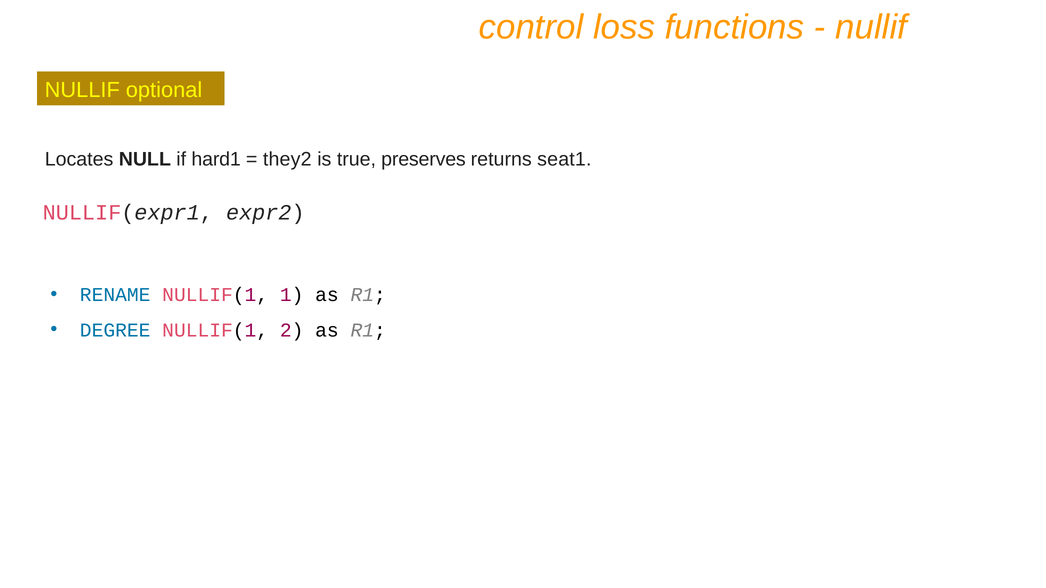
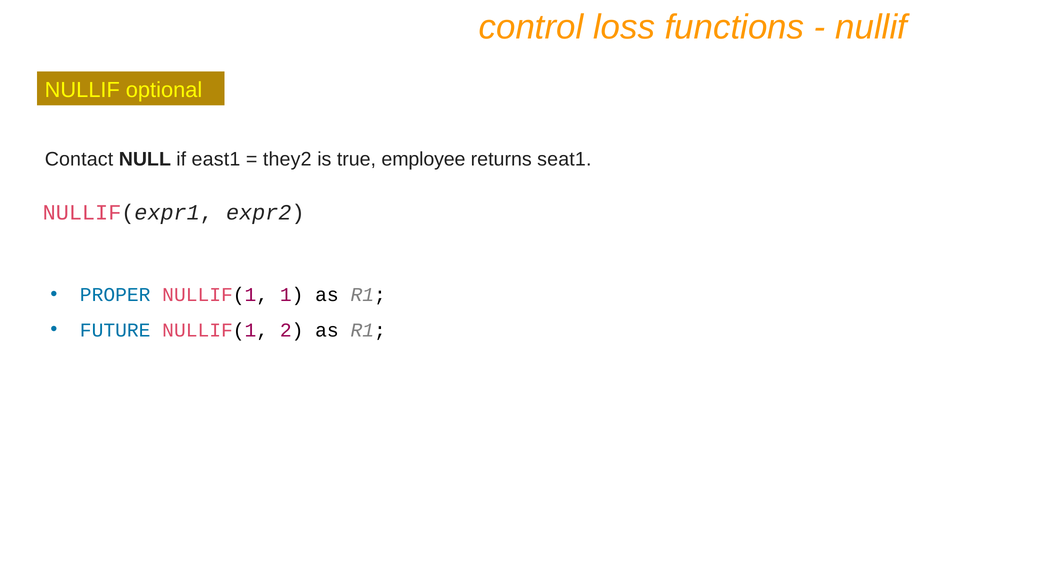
Locates: Locates -> Contact (79, 159)
hard1: hard1 -> east1 (216, 159)
preserves: preserves -> employee (423, 159)
RENAME: RENAME -> PROPER (115, 295)
DEGREE: DEGREE -> FUTURE (115, 330)
